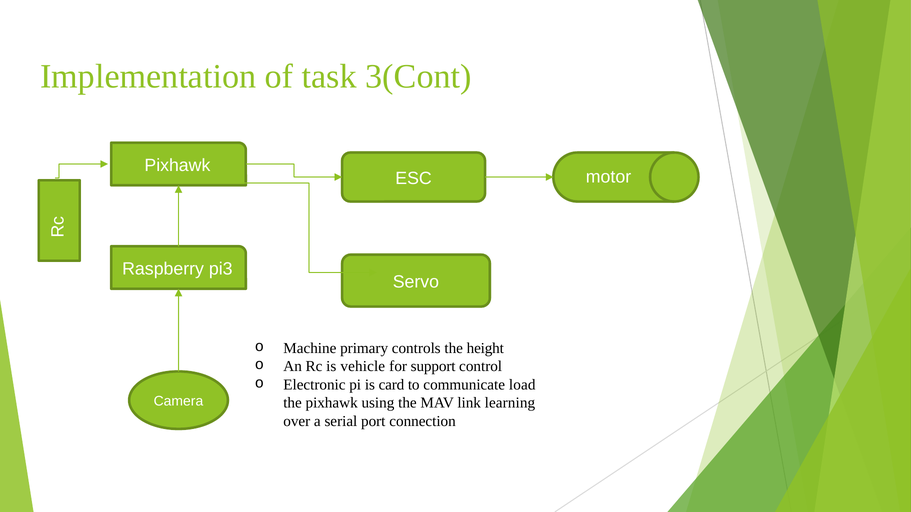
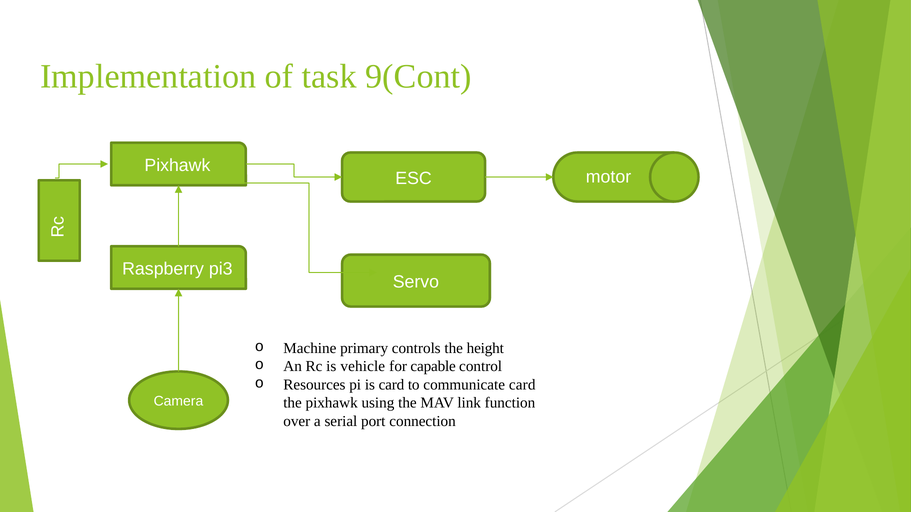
3(Cont: 3(Cont -> 9(Cont (418, 76)
support: support -> capable (433, 367)
Electronic: Electronic -> Resources (314, 385)
communicate load: load -> card (522, 385)
learning: learning -> function (510, 403)
